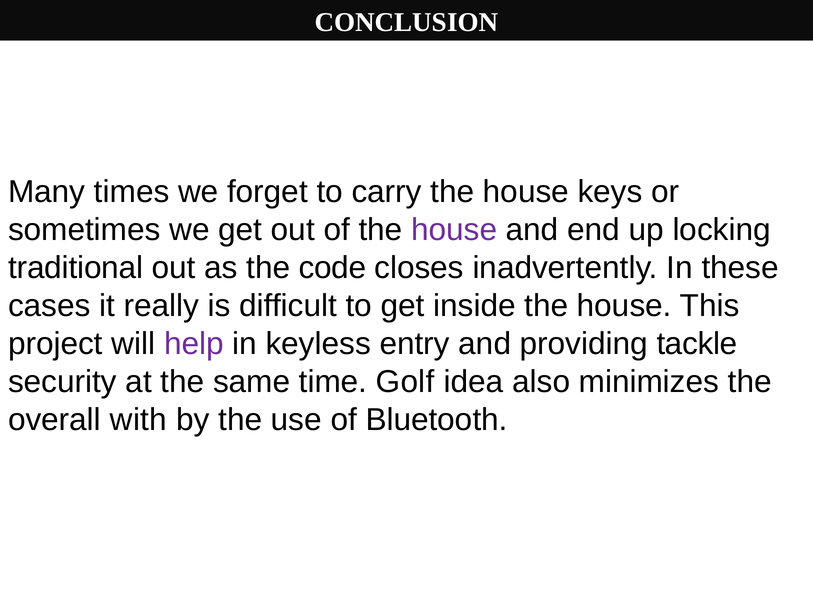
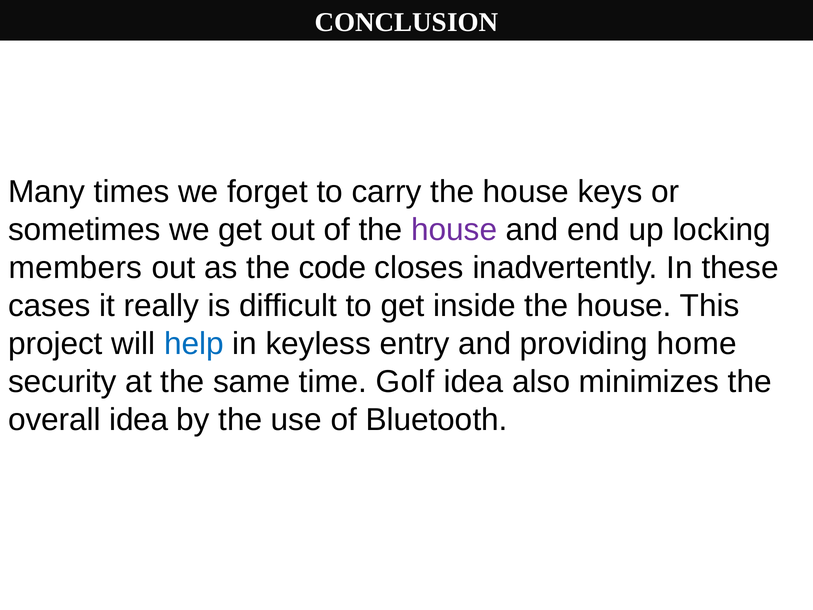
traditional: traditional -> members (75, 268)
help colour: purple -> blue (194, 344)
tackle: tackle -> home (697, 344)
overall with: with -> idea (139, 420)
